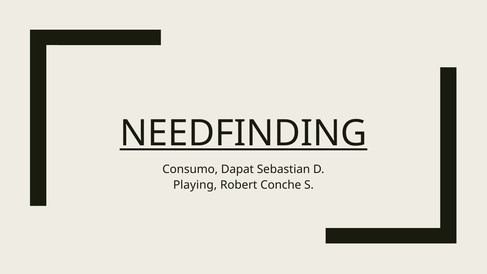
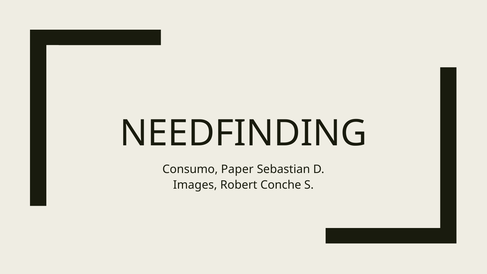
NEEDFINDING underline: present -> none (243, 134)
Dapat: Dapat -> Paper (237, 169)
Playing: Playing -> Images (195, 185)
